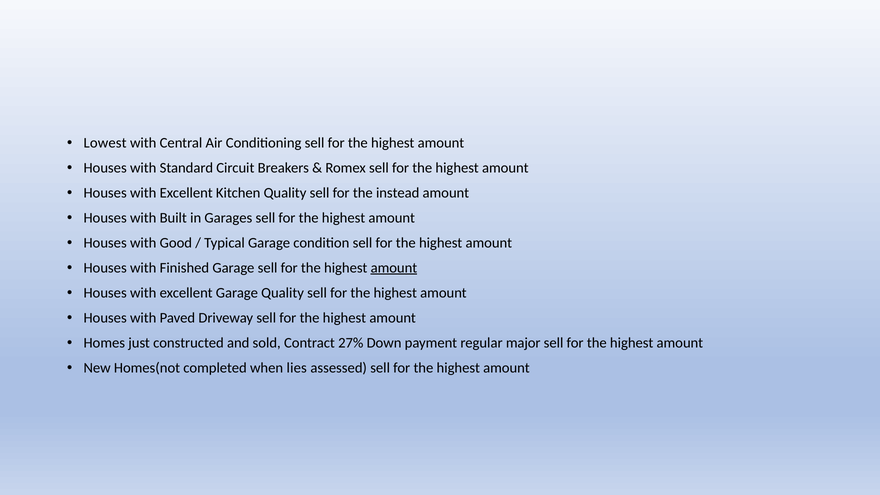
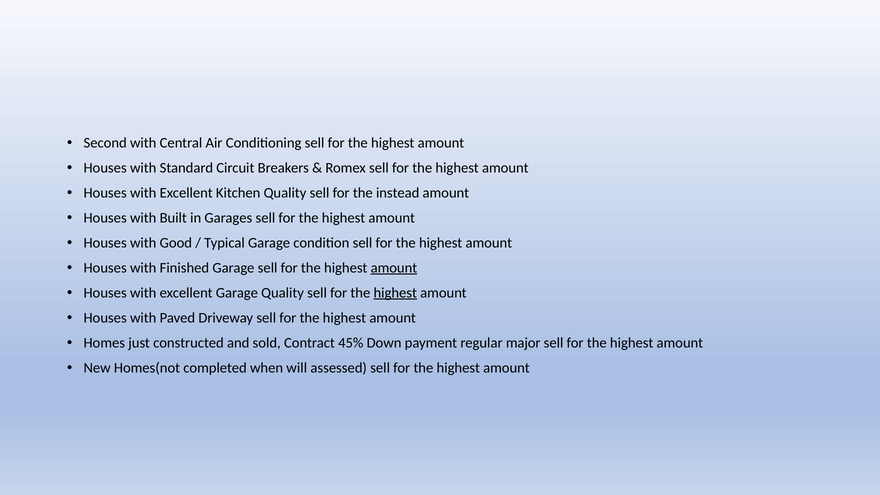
Lowest: Lowest -> Second (105, 143)
highest underline: none -> present (395, 293)
27%: 27% -> 45% (351, 343)
lies: lies -> will (297, 368)
